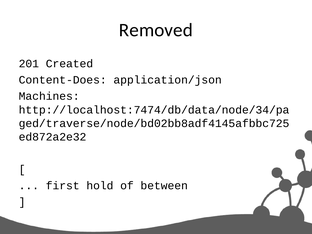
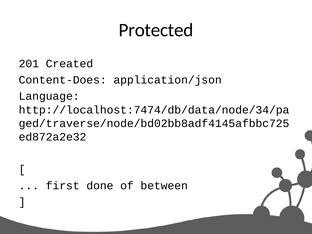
Removed: Removed -> Protected (156, 30)
Machines: Machines -> Language (49, 96)
hold: hold -> done (100, 186)
